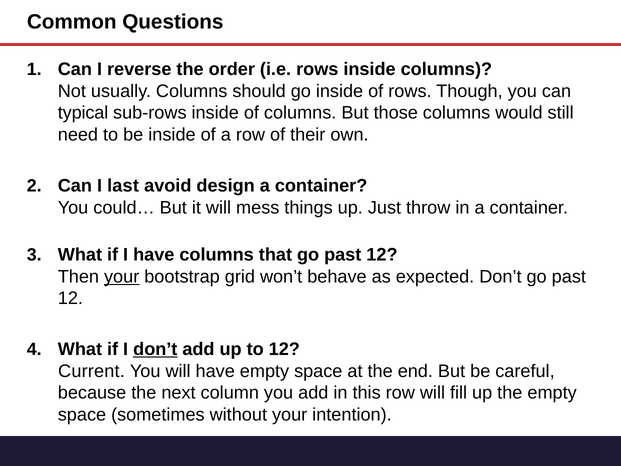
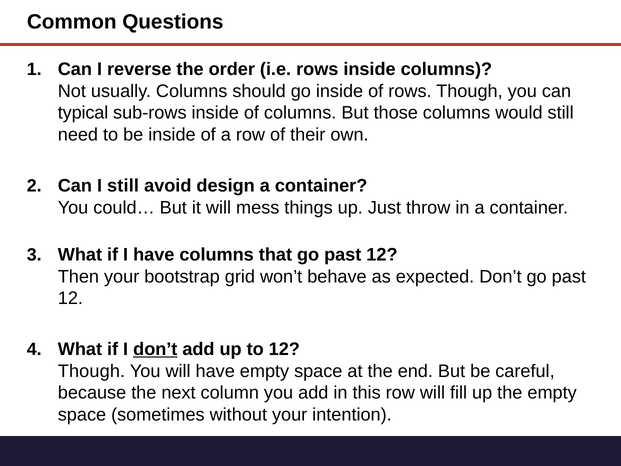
I last: last -> still (123, 186)
your underline: present -> none (122, 276)
Current: Current -> Though (91, 371)
